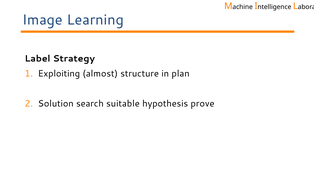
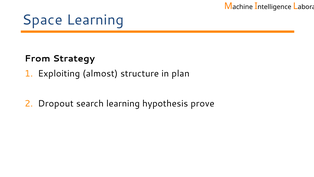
Image: Image -> Space (42, 20)
Label: Label -> From (37, 59)
Solution: Solution -> Dropout (56, 103)
search suitable: suitable -> learning (123, 103)
